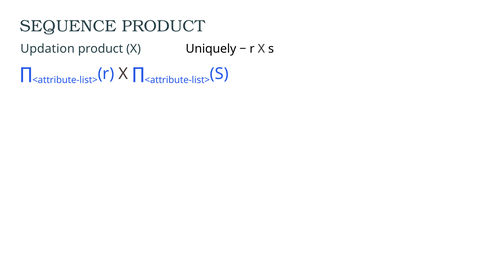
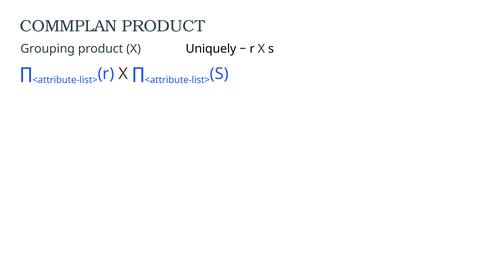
SEQUENCE: SEQUENCE -> COMMPLAN (68, 26)
Updation: Updation -> Grouping (48, 49)
